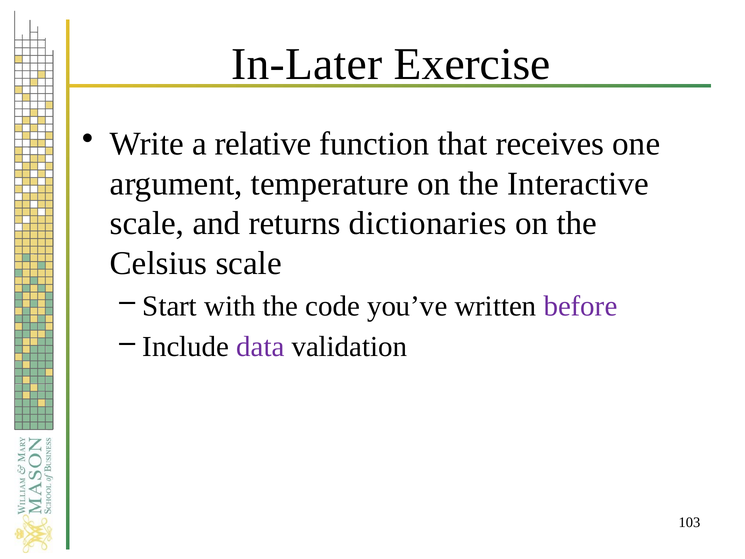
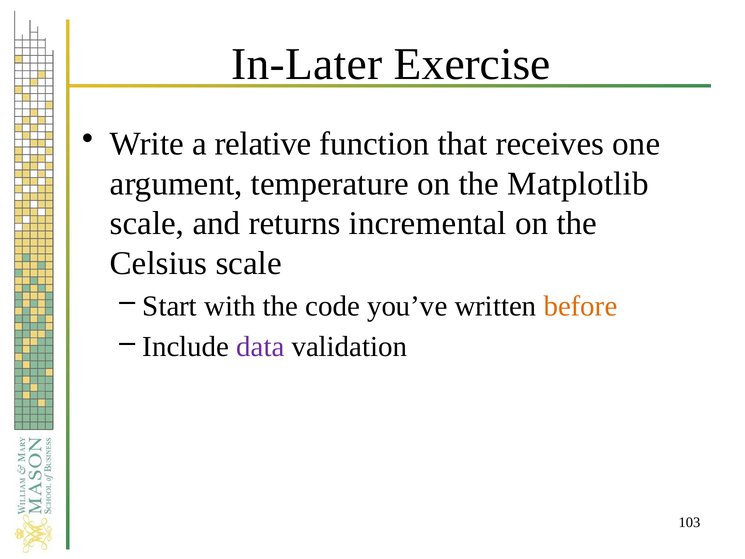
Interactive: Interactive -> Matplotlib (578, 184)
dictionaries: dictionaries -> incremental (428, 223)
before colour: purple -> orange (580, 306)
